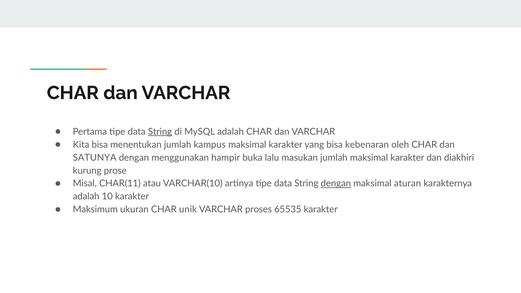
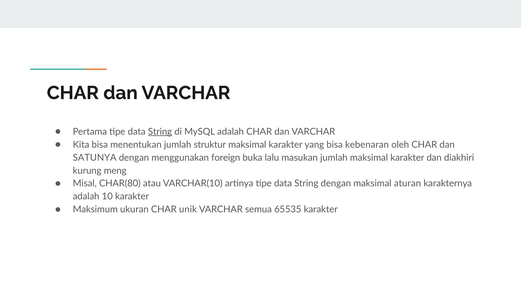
kampus: kampus -> struktur (210, 145)
hampir: hampir -> foreign (226, 158)
prose: prose -> meng (115, 171)
CHAR(11: CHAR(11 -> CHAR(80 (120, 184)
dengan underline: present -> none (336, 184)
proses: proses -> semua (258, 210)
